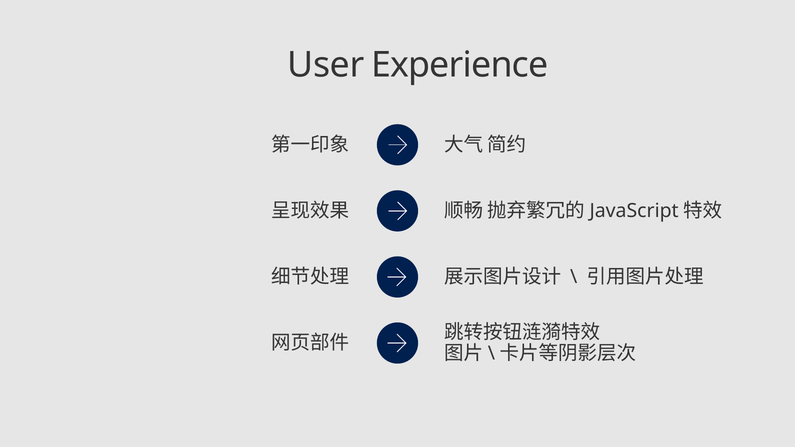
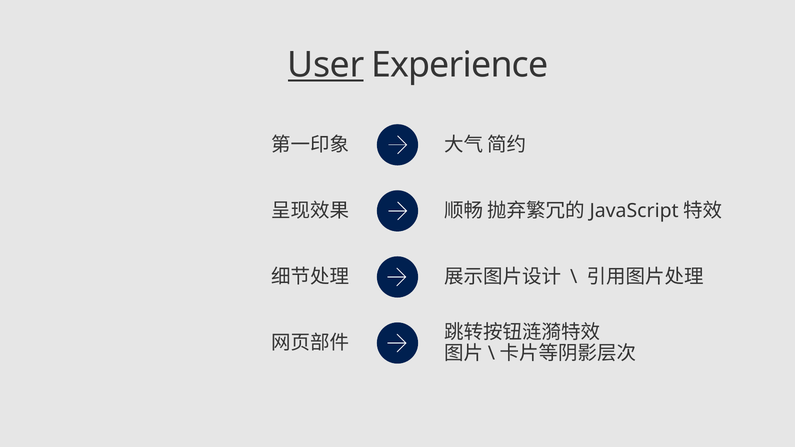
User underline: none -> present (326, 65)
